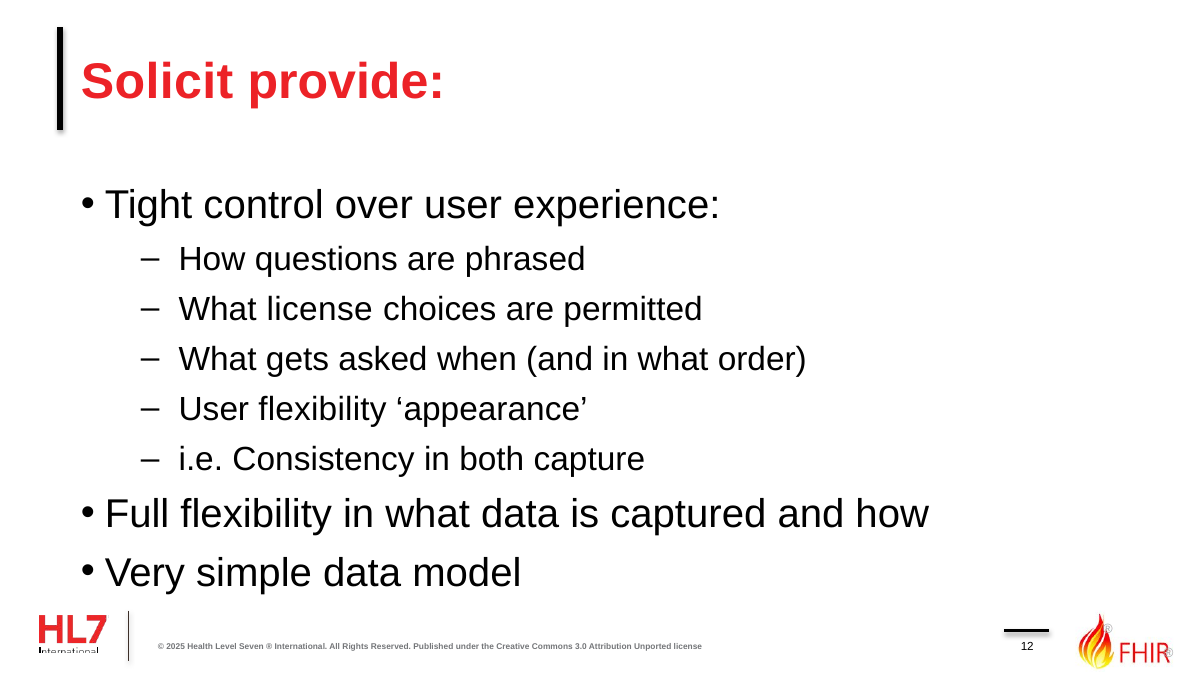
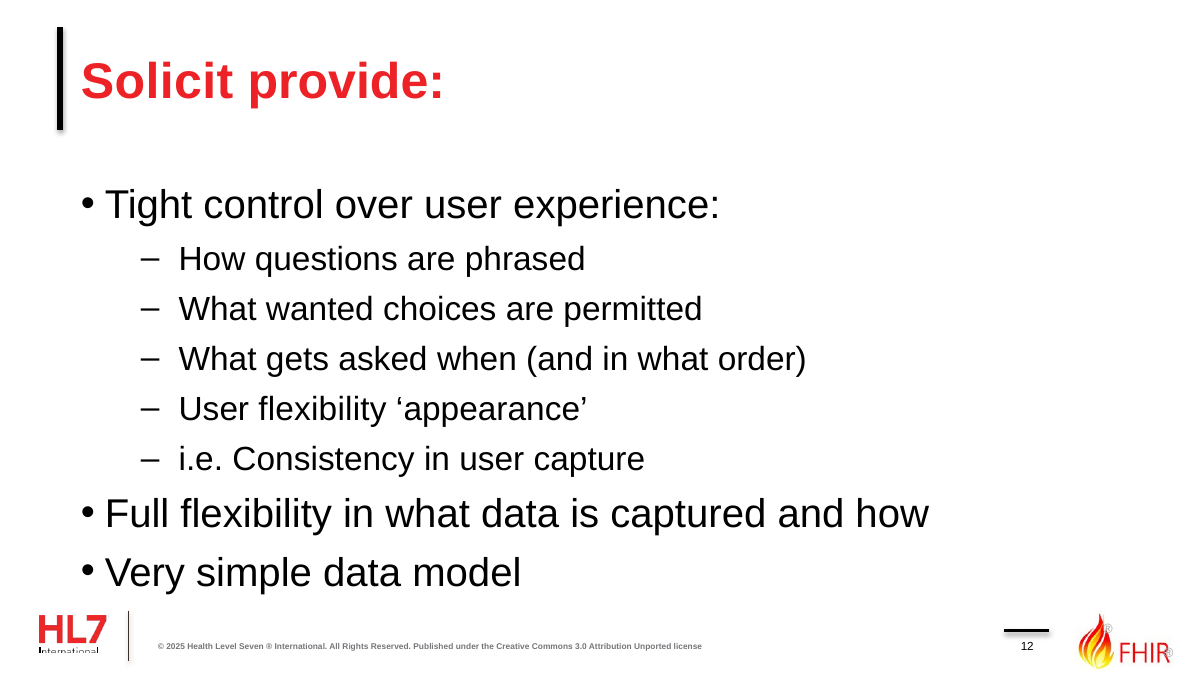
What license: license -> wanted (320, 309)
in both: both -> user (492, 460)
